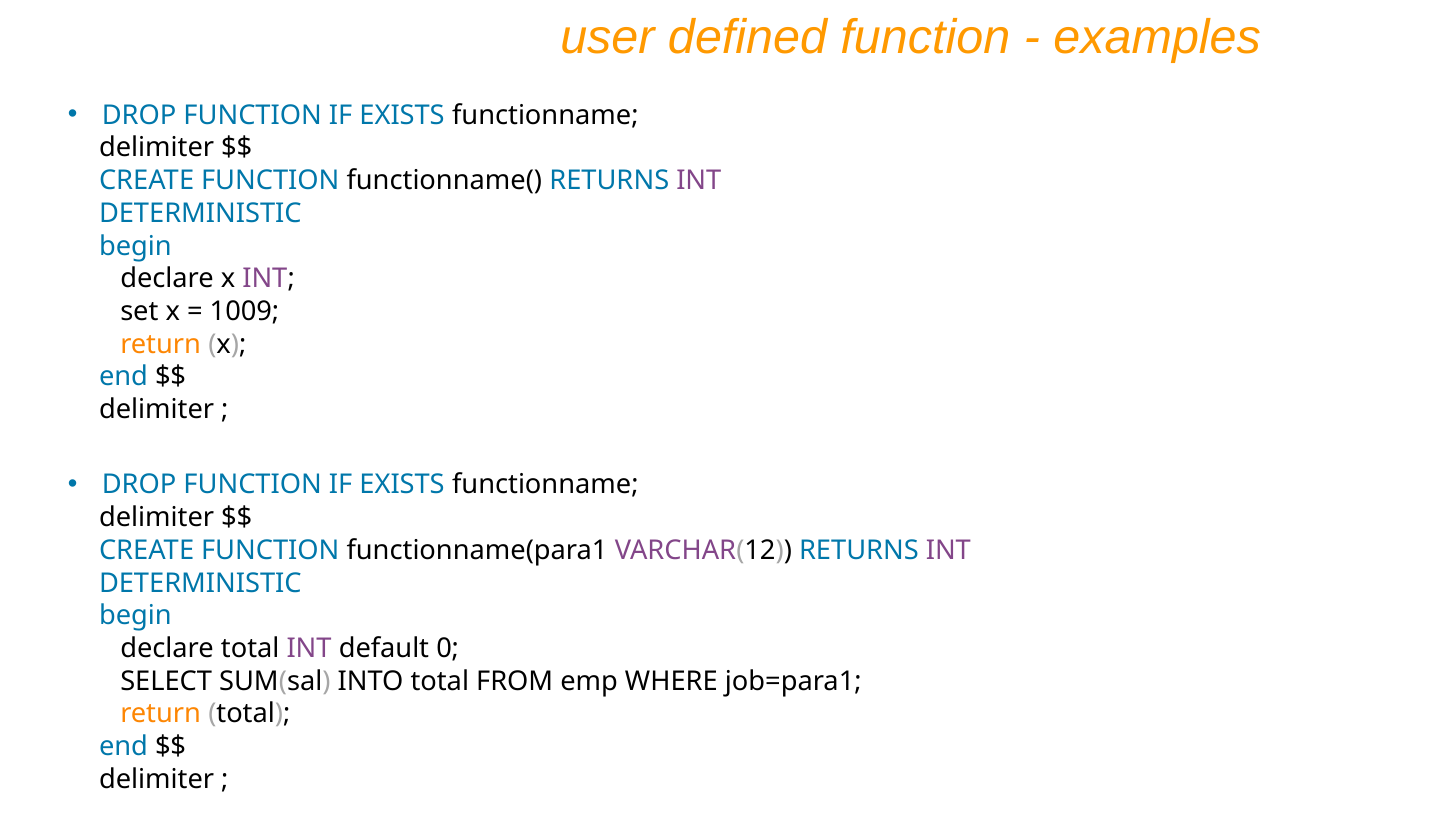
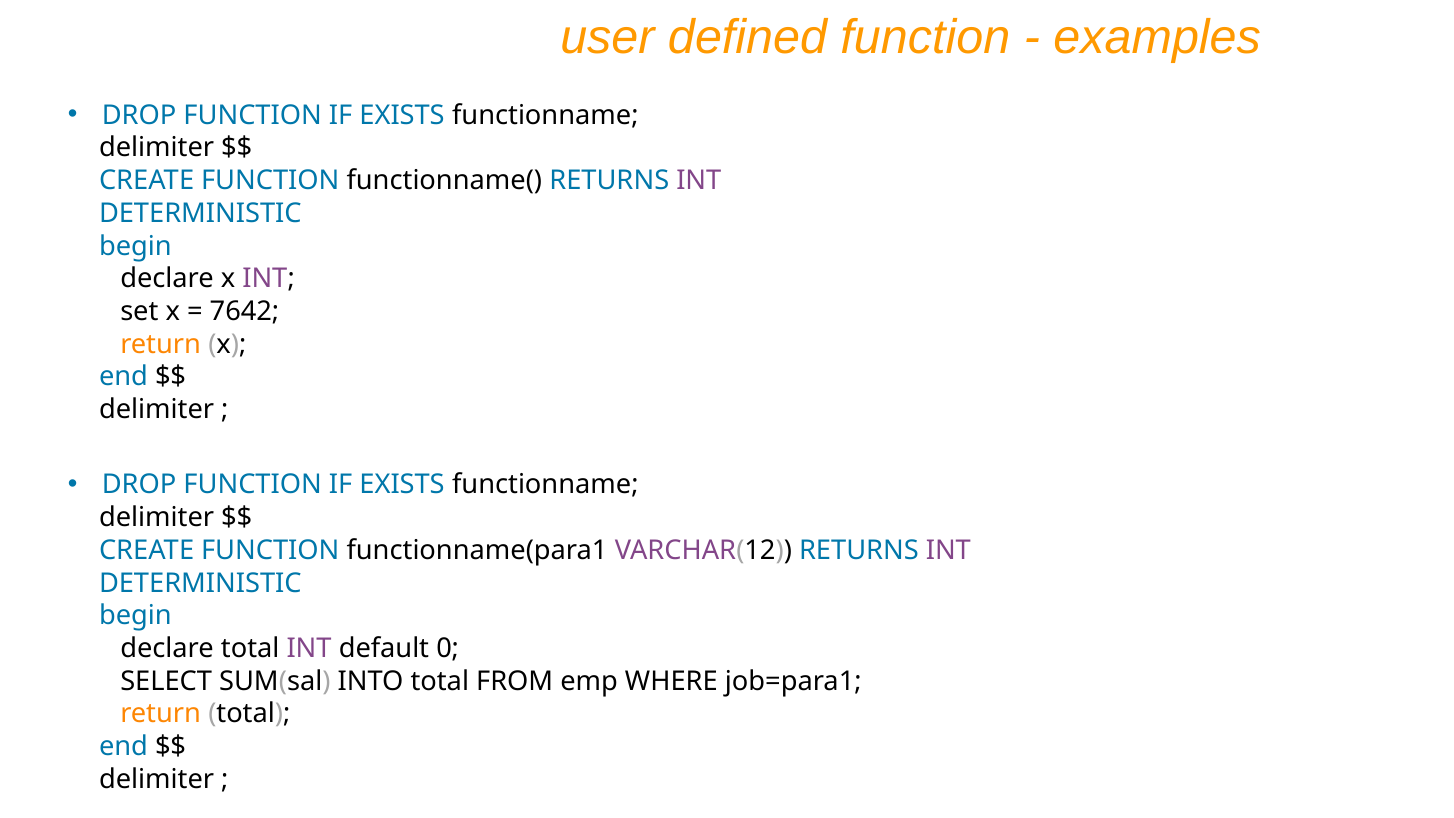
1009: 1009 -> 7642 (244, 311)
